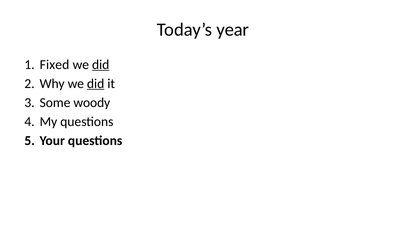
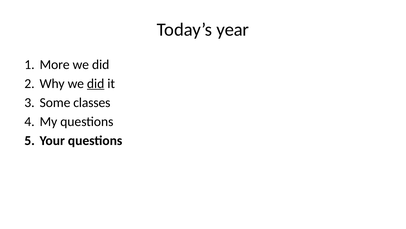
Fixed: Fixed -> More (55, 64)
did underline: present -> none (101, 64)
woody: woody -> classes (92, 102)
